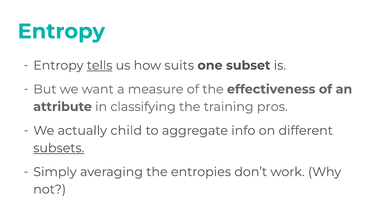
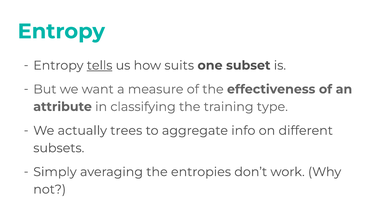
pros: pros -> type (272, 107)
child: child -> trees (126, 130)
subsets underline: present -> none (59, 148)
